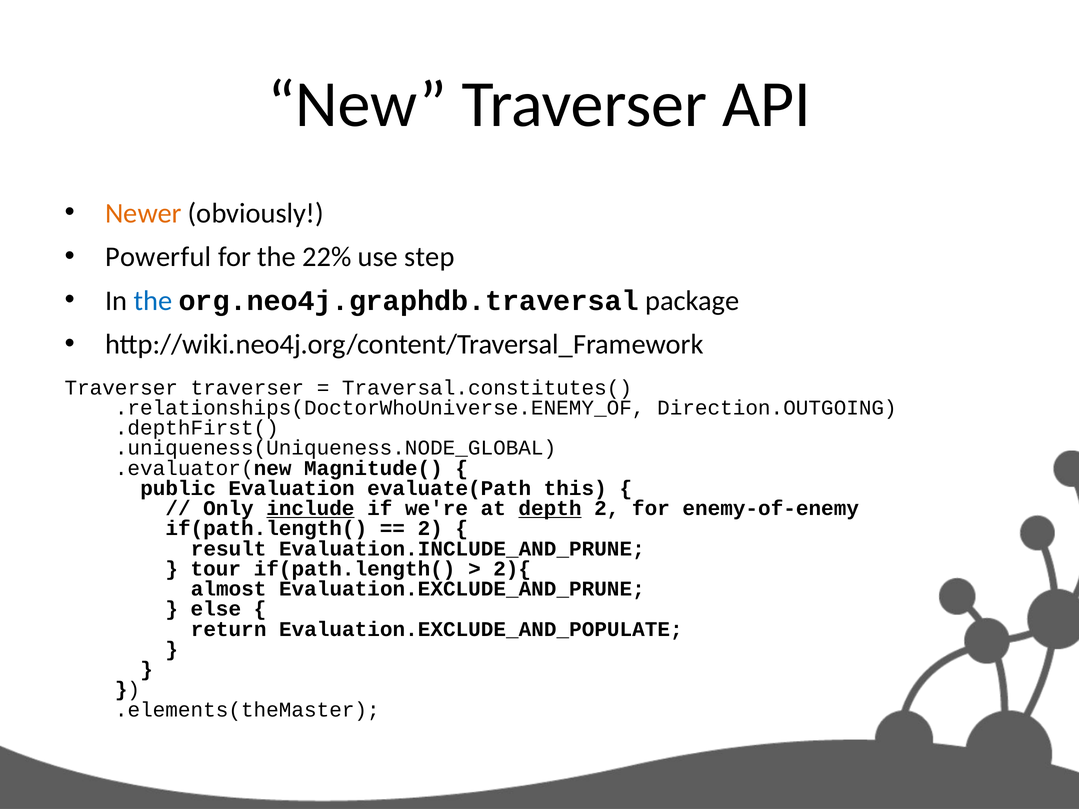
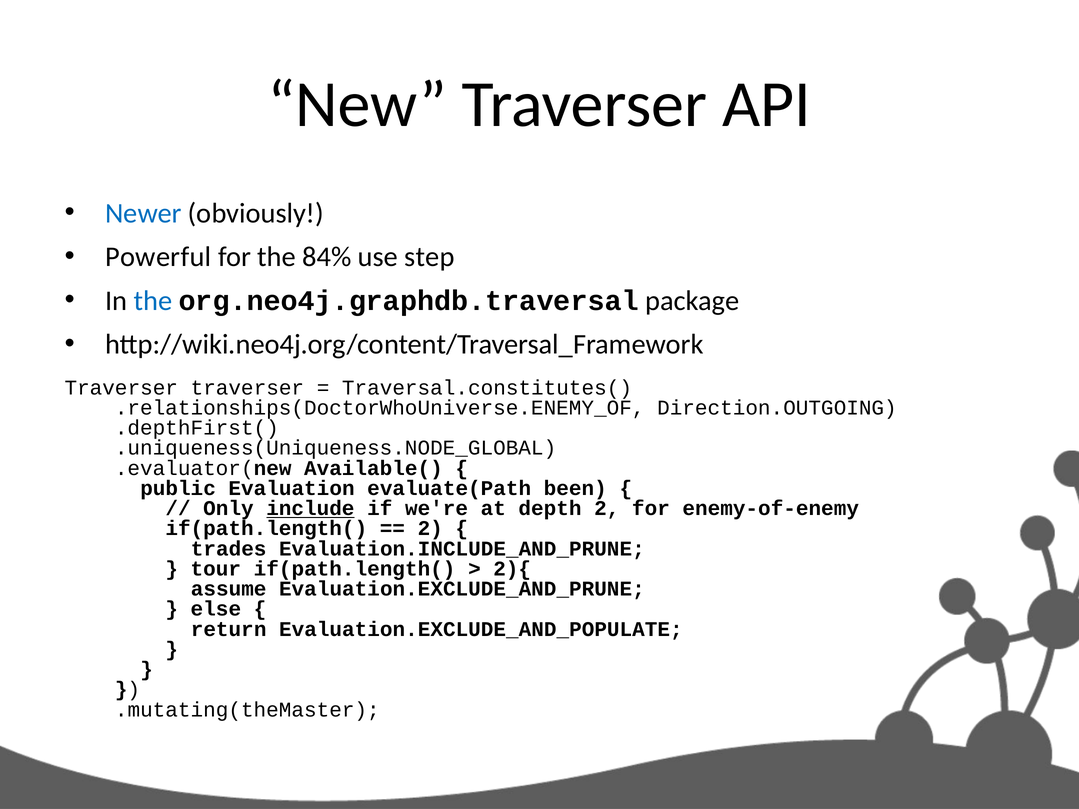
Newer colour: orange -> blue (143, 213)
22%: 22% -> 84% (327, 257)
Magnitude(: Magnitude( -> Available( (373, 468)
this: this -> been (575, 488)
depth underline: present -> none (550, 509)
result: result -> trades (229, 549)
almost: almost -> assume (229, 589)
.elements(theMaster: .elements(theMaster -> .mutating(theMaster (247, 710)
